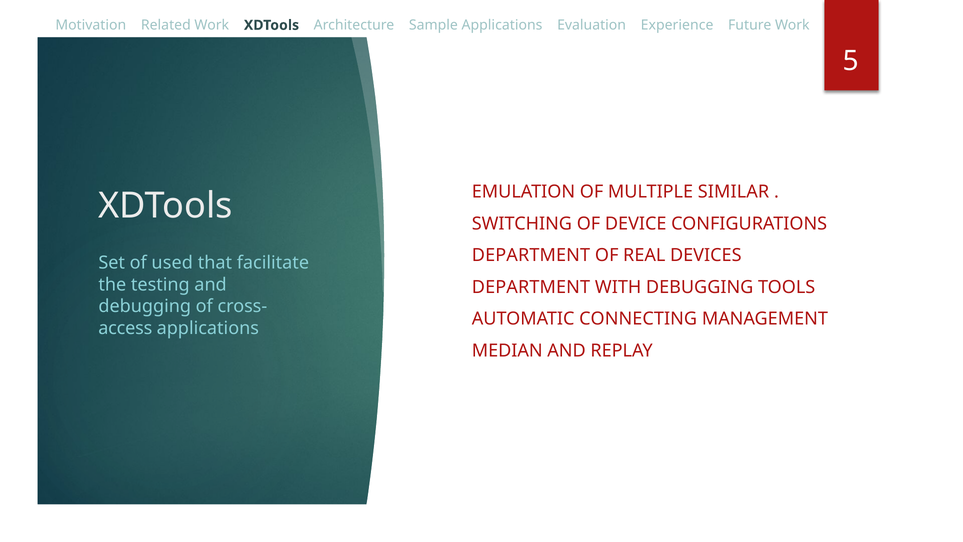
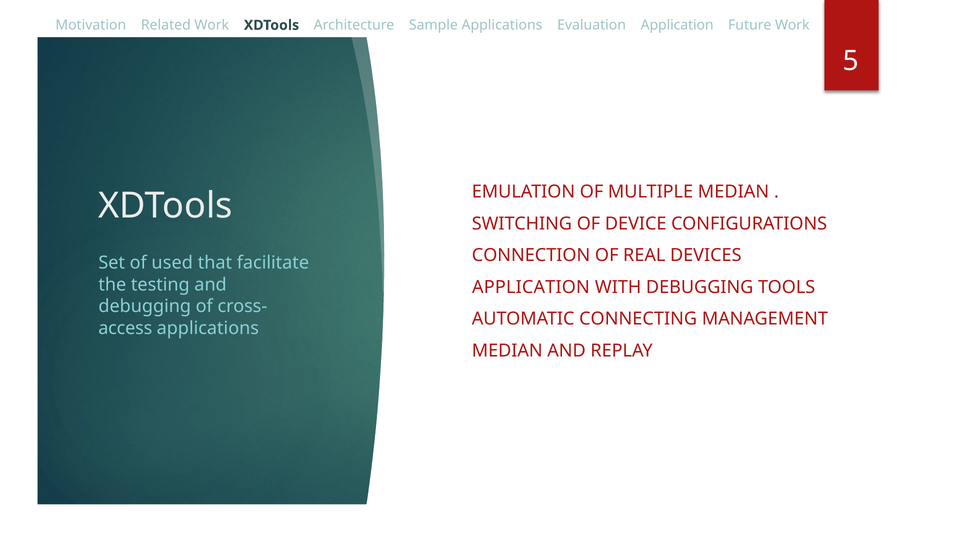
Evaluation Experience: Experience -> Application (677, 25)
MULTIPLE SIMILAR: SIMILAR -> MEDIAN (734, 192)
DEPARTMENT: DEPARTMENT -> CONNECTION (531, 255)
DEPARTMENT: DEPARTMENT -> APPLICATION (531, 287)
